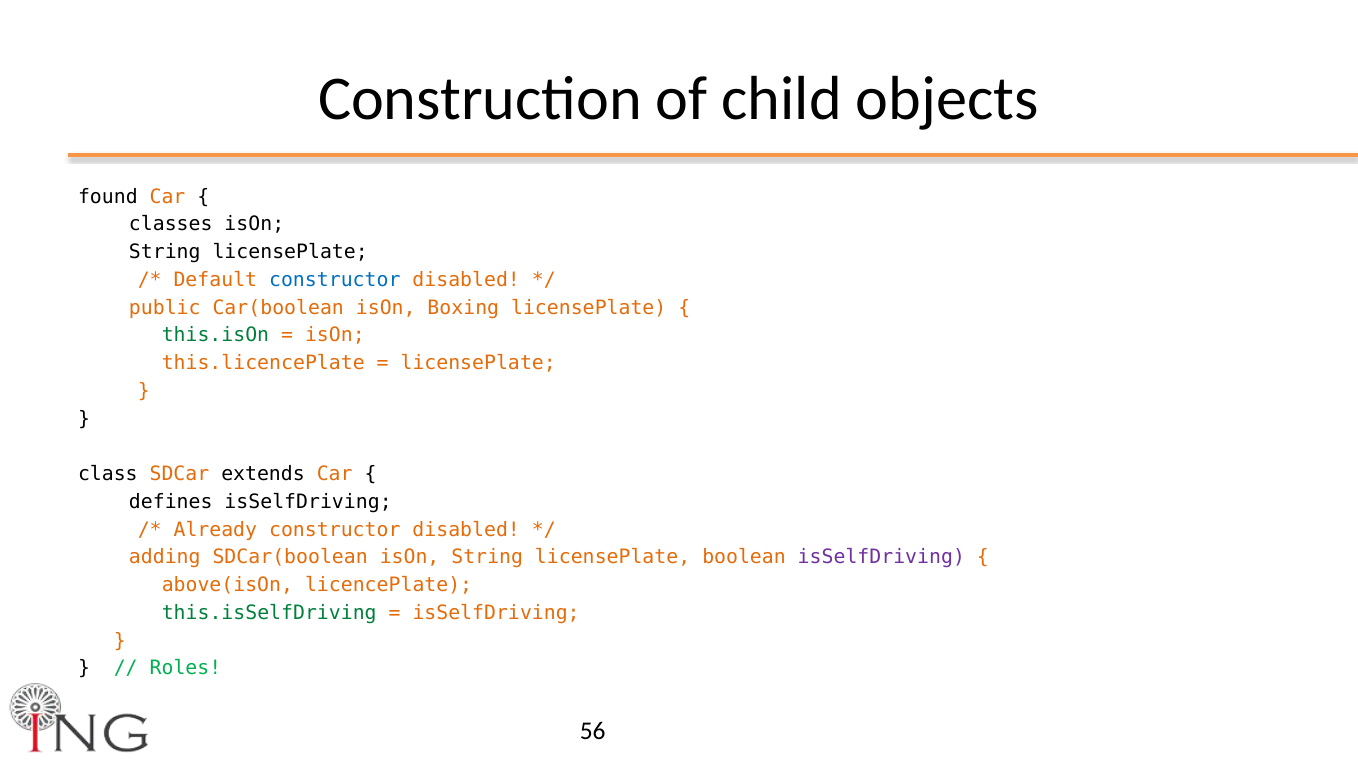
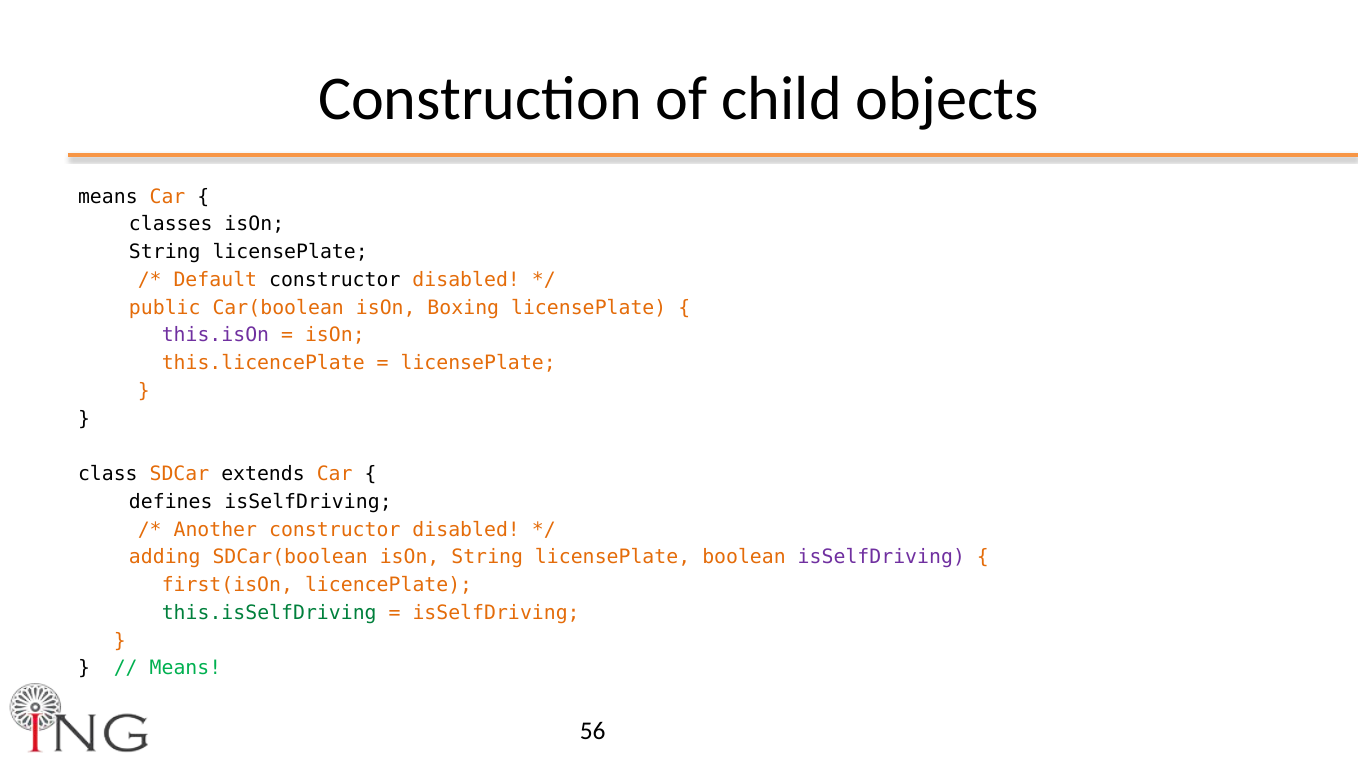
found: found -> means (108, 197)
constructor colour: blue -> black (335, 280)
this.isOn colour: green -> purple (215, 335)
Already: Already -> Another (215, 530)
above(isOn: above(isOn -> first(isOn (227, 585)
Roles: Roles -> Means (185, 668)
